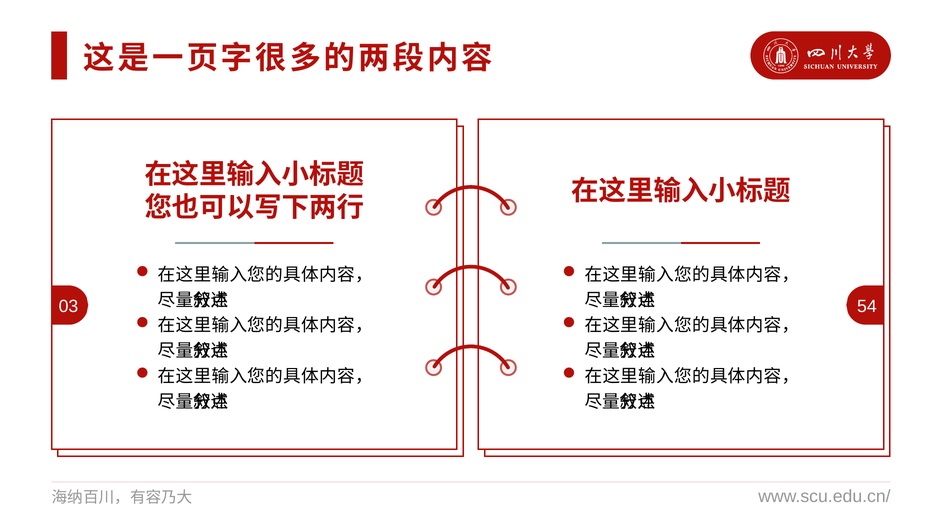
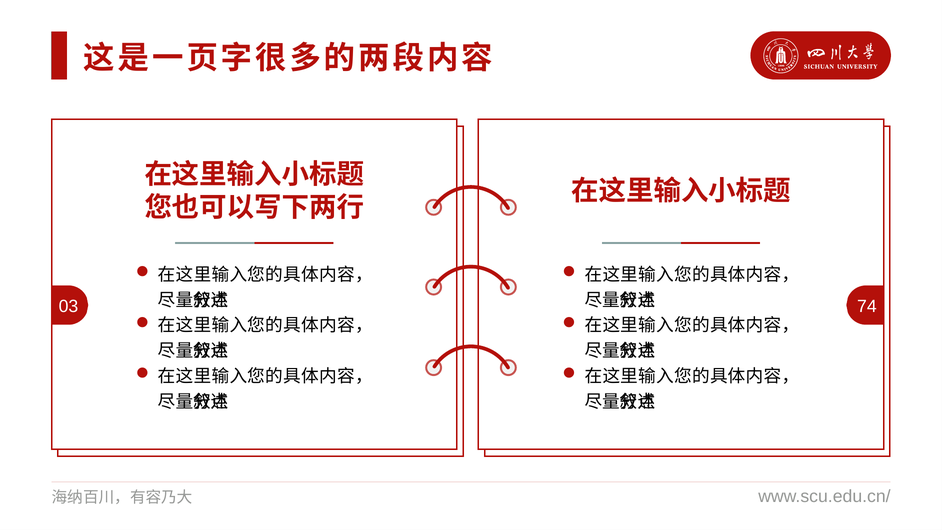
54: 54 -> 74 (867, 306)
